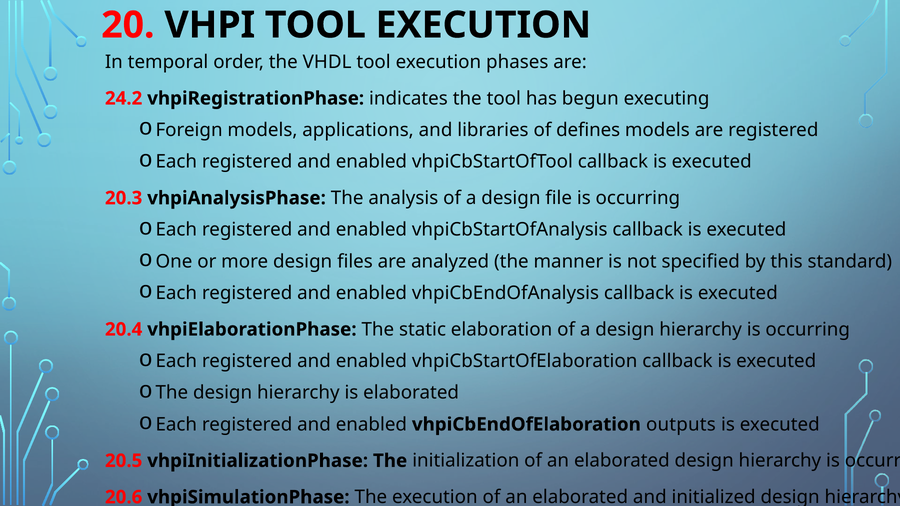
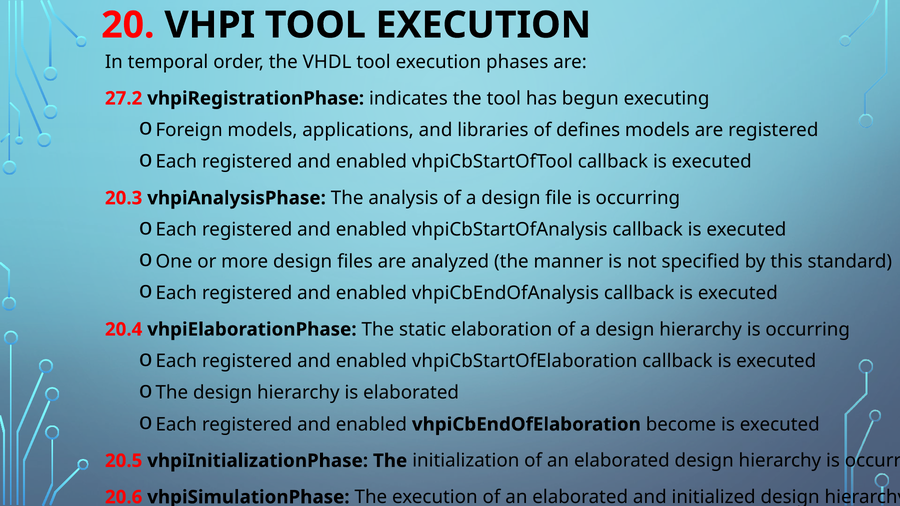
24.2: 24.2 -> 27.2 (124, 98)
outputs: outputs -> become (681, 425)
